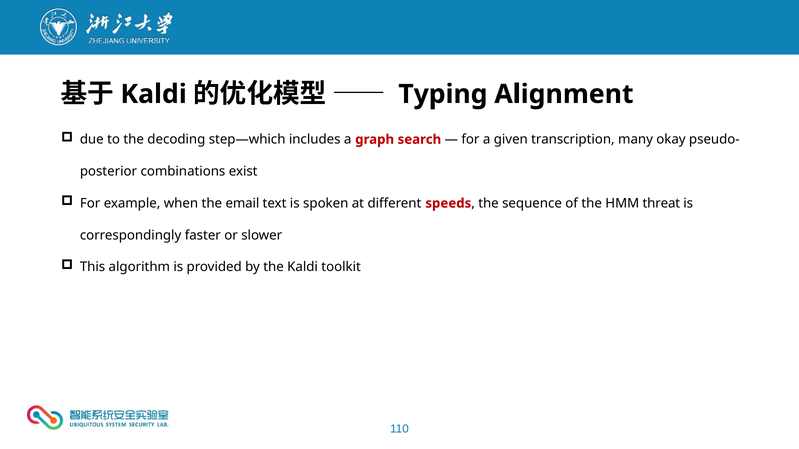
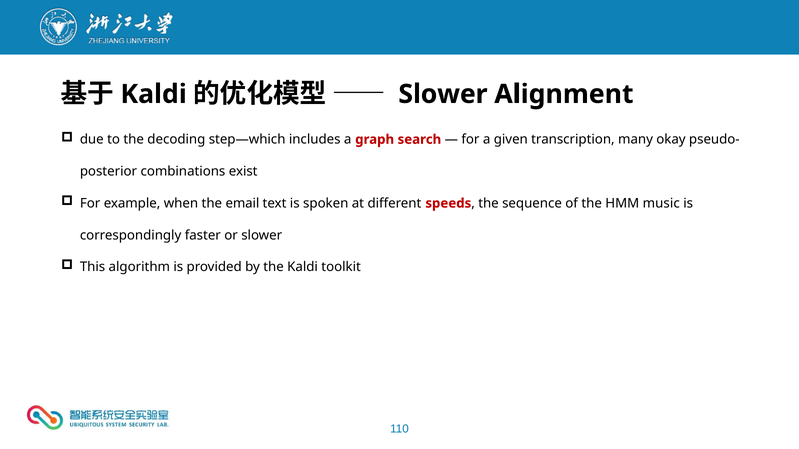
Typing: Typing -> Slower (443, 94)
threat: threat -> music (661, 203)
